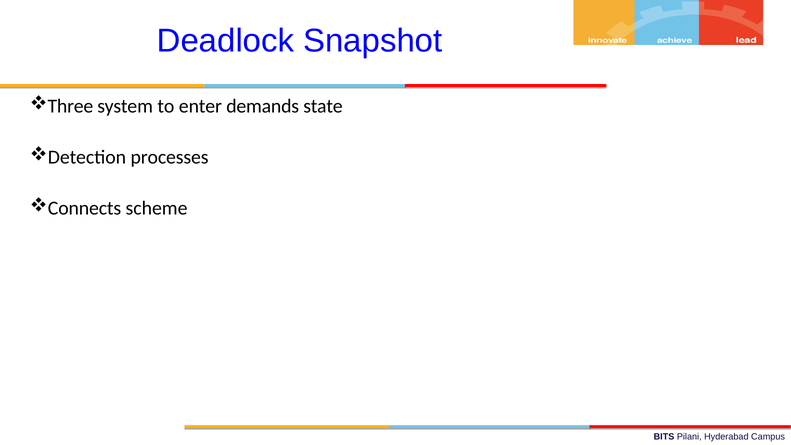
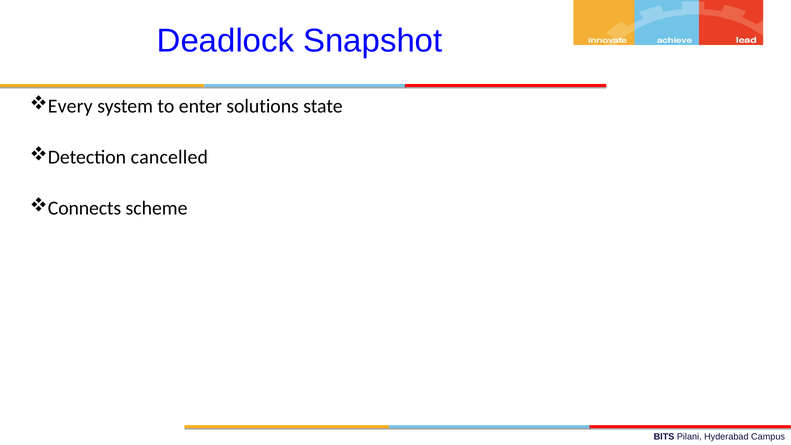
Three: Three -> Every (70, 106)
demands: demands -> solutions (263, 106)
processes: processes -> cancelled (169, 157)
